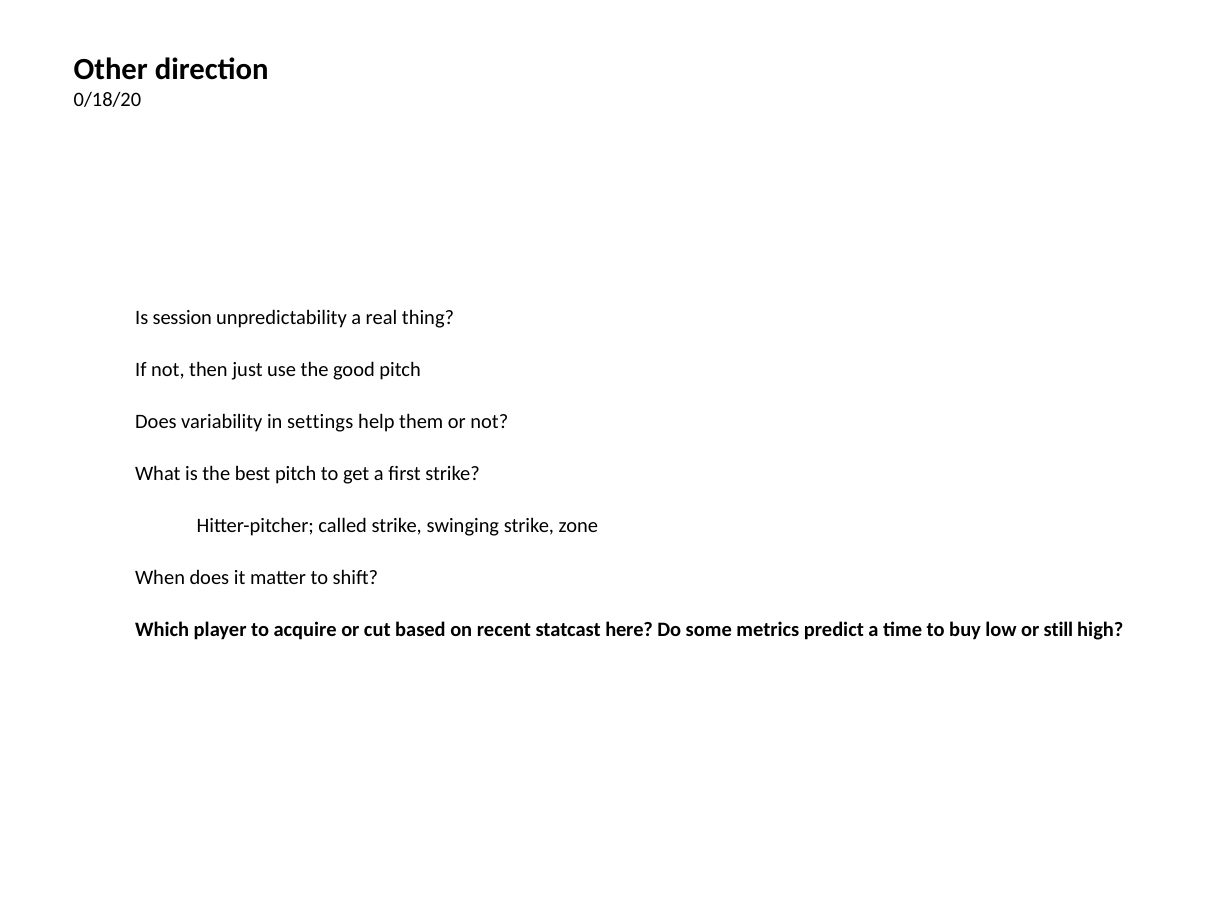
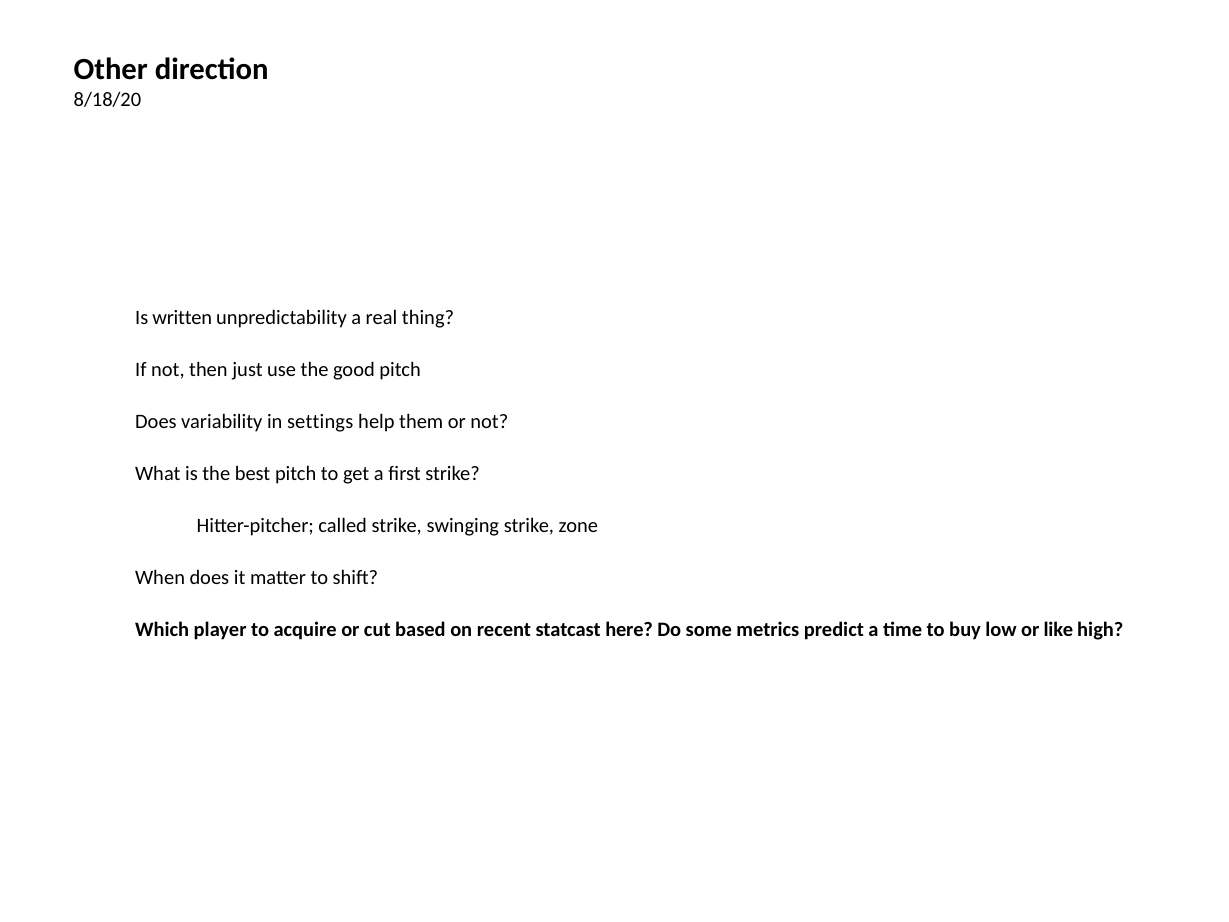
0/18/20: 0/18/20 -> 8/18/20 (107, 100)
session: session -> written (182, 318)
still: still -> like (1058, 629)
